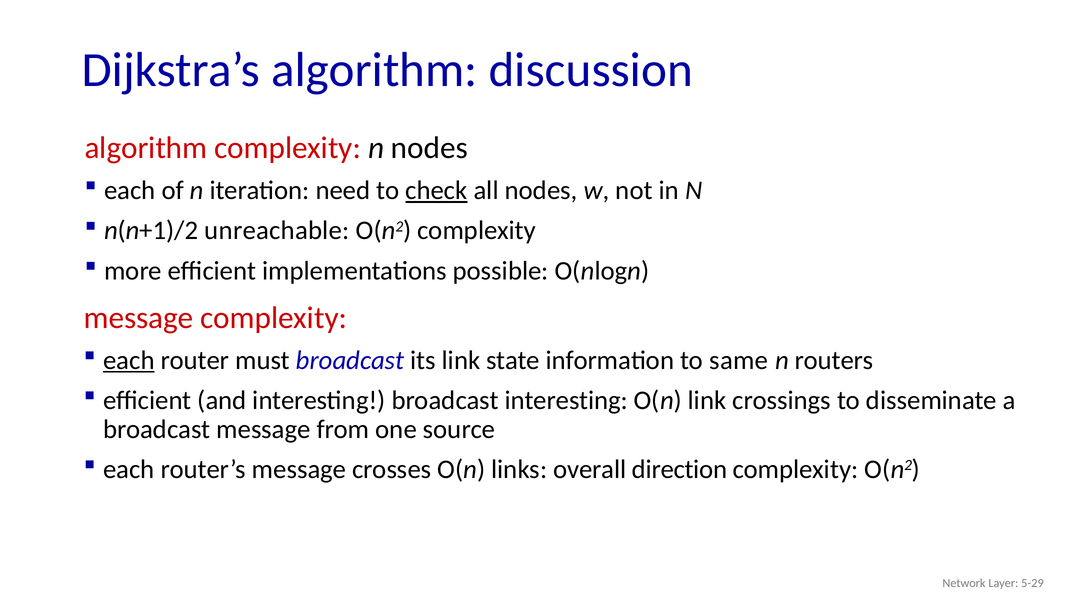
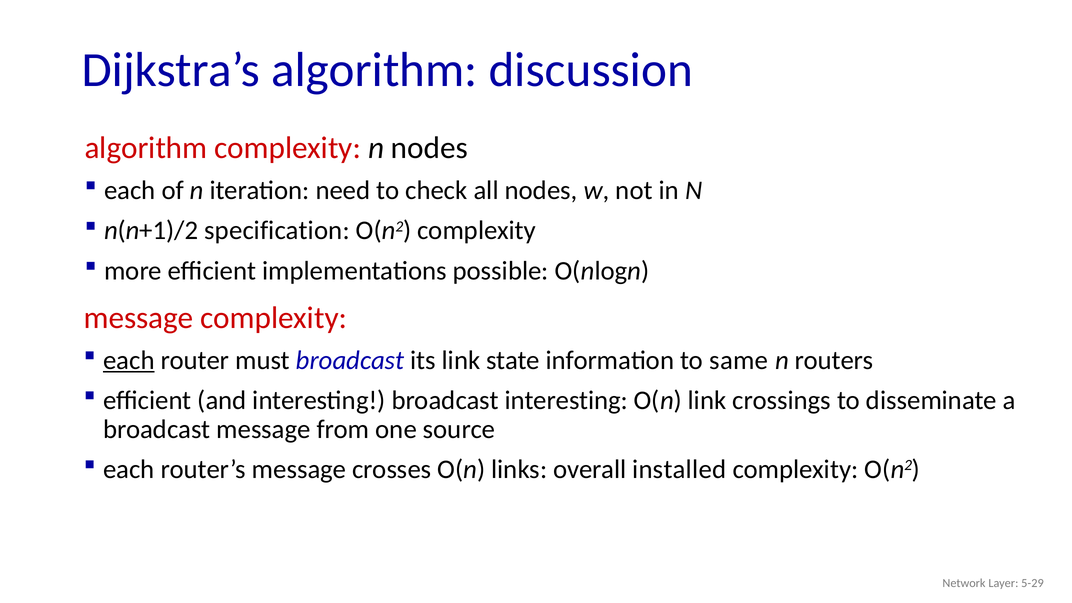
check underline: present -> none (436, 191)
unreachable: unreachable -> specification (277, 231)
direction: direction -> installed (679, 469)
